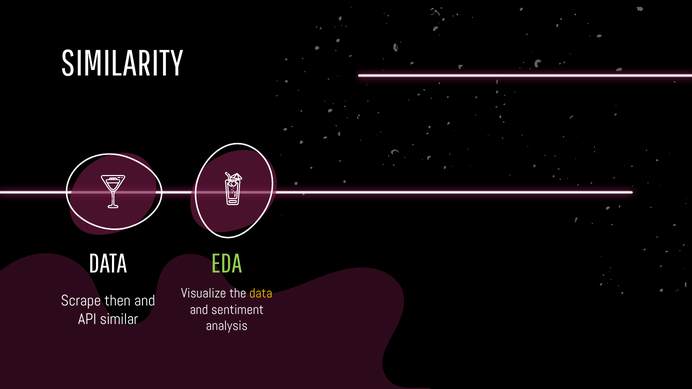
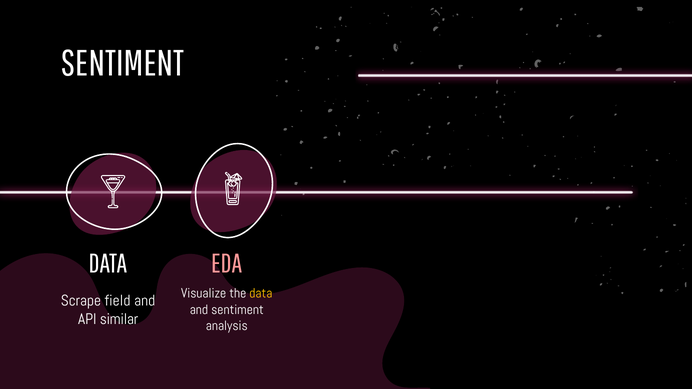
SIMILARITY: SIMILARITY -> SENTIMENT (122, 64)
EDA colour: light green -> pink (227, 264)
then: then -> field (118, 301)
